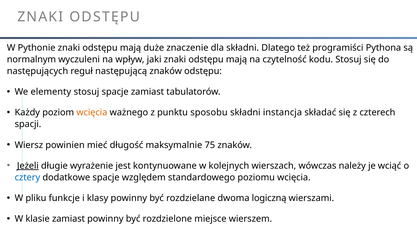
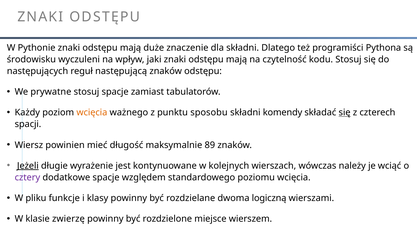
normalnym: normalnym -> środowisku (31, 59)
elementy: elementy -> prywatne (51, 92)
instancja: instancja -> komendy (283, 112)
się underline: none -> present (345, 112)
75: 75 -> 89 (210, 145)
cztery colour: blue -> purple (27, 177)
klasie zamiast: zamiast -> zwierzę (68, 219)
